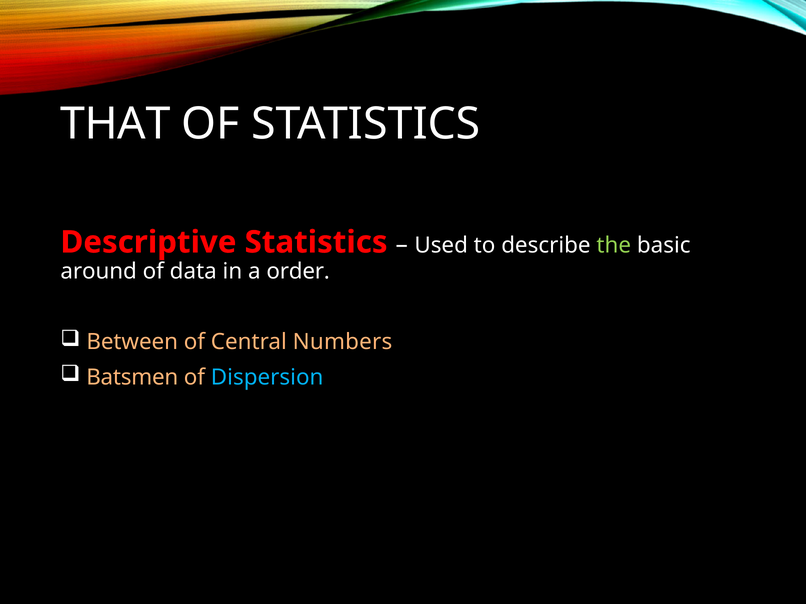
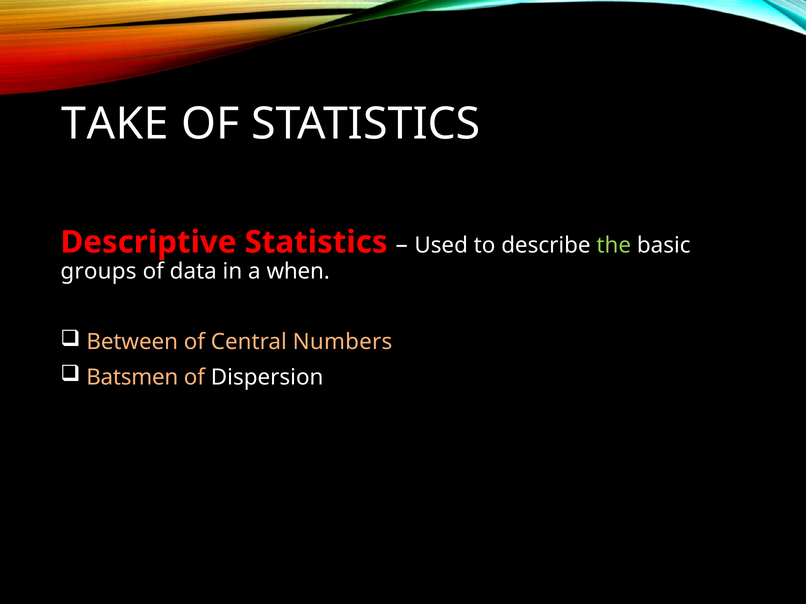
THAT: THAT -> TAKE (115, 124)
around: around -> groups (99, 272)
order: order -> when (298, 272)
Dispersion colour: light blue -> white (267, 378)
